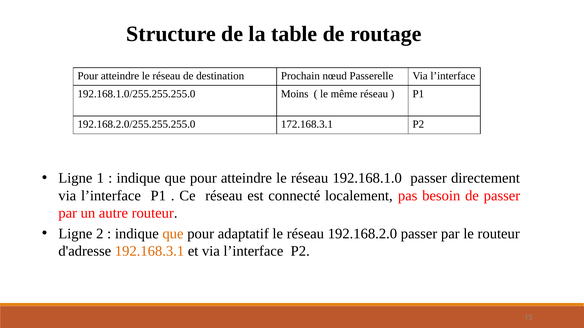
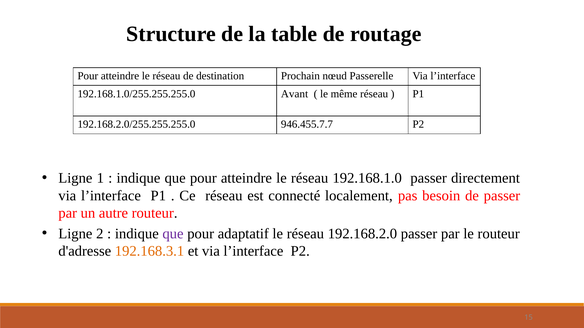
Moins: Moins -> Avant (295, 94)
172.168.3.1: 172.168.3.1 -> 946.455.7.7 (307, 125)
que colour: orange -> purple (173, 234)
